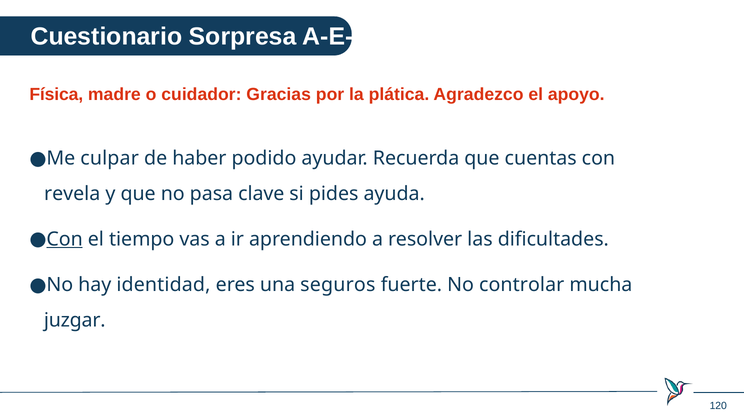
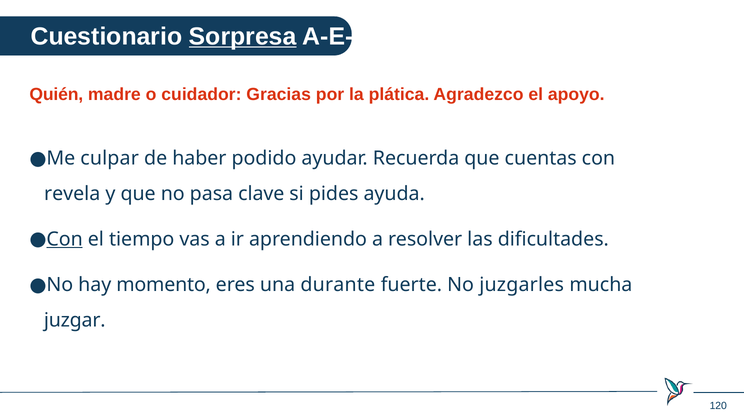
Sorpresa underline: none -> present (243, 36)
Física: Física -> Quién (56, 95)
identidad: identidad -> momento (164, 285)
seguros: seguros -> durante (338, 285)
controlar: controlar -> juzgarles (522, 285)
